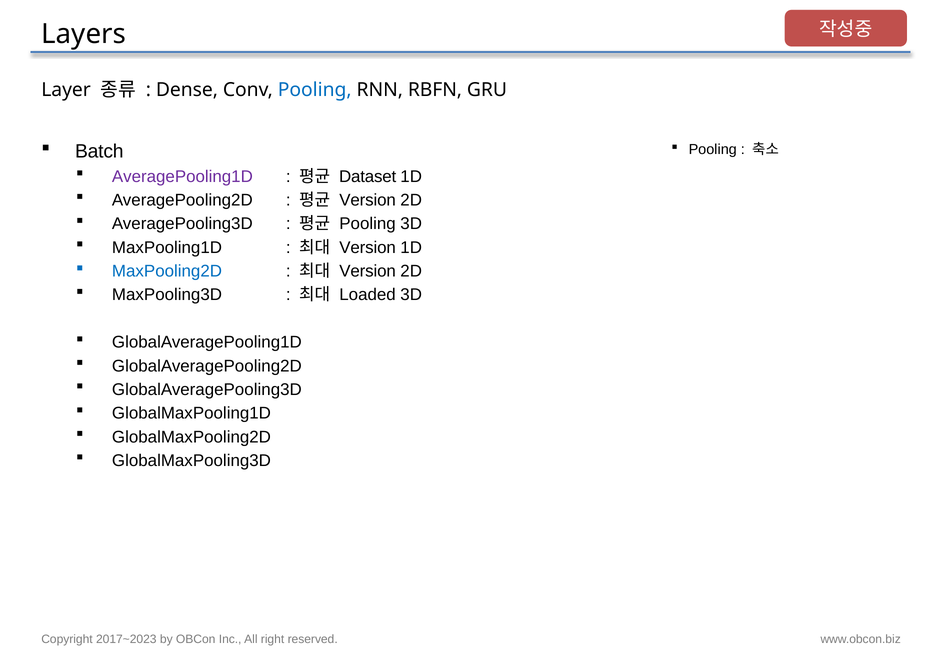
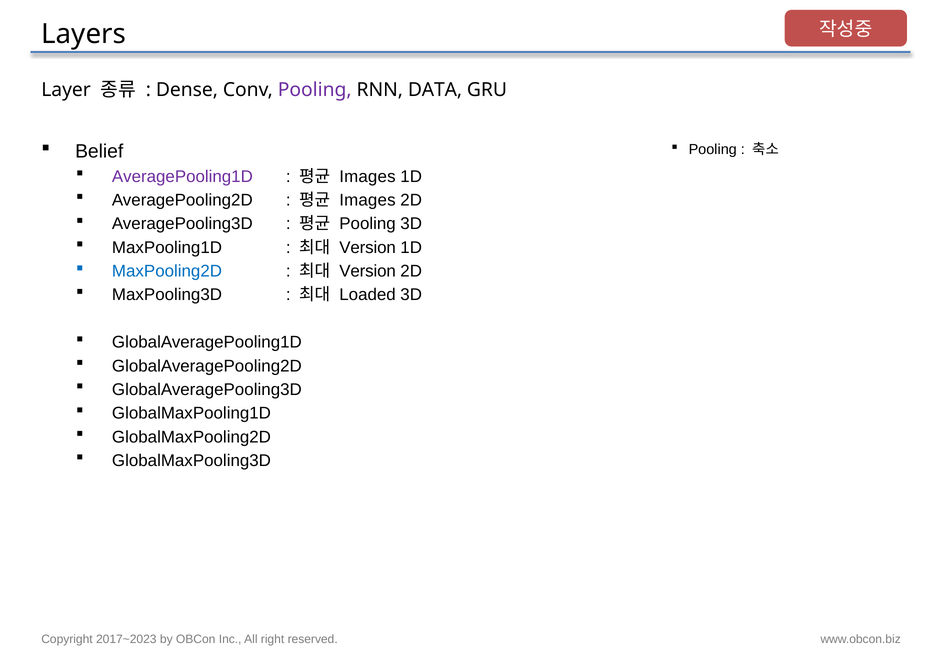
Pooling colour: blue -> purple (315, 90)
RBFN: RBFN -> DATA (435, 90)
Batch: Batch -> Belief (99, 152)
Dataset: Dataset -> Images (367, 177)
Version: Version -> Images (367, 200)
